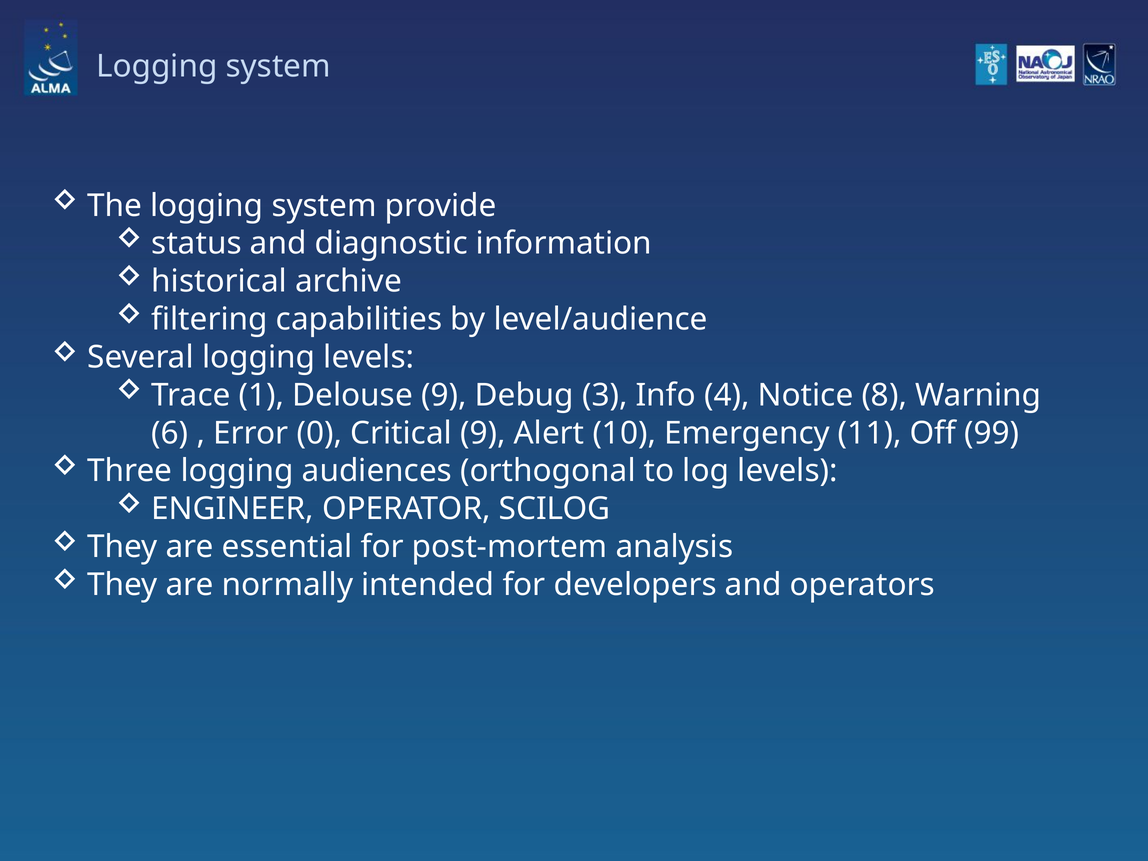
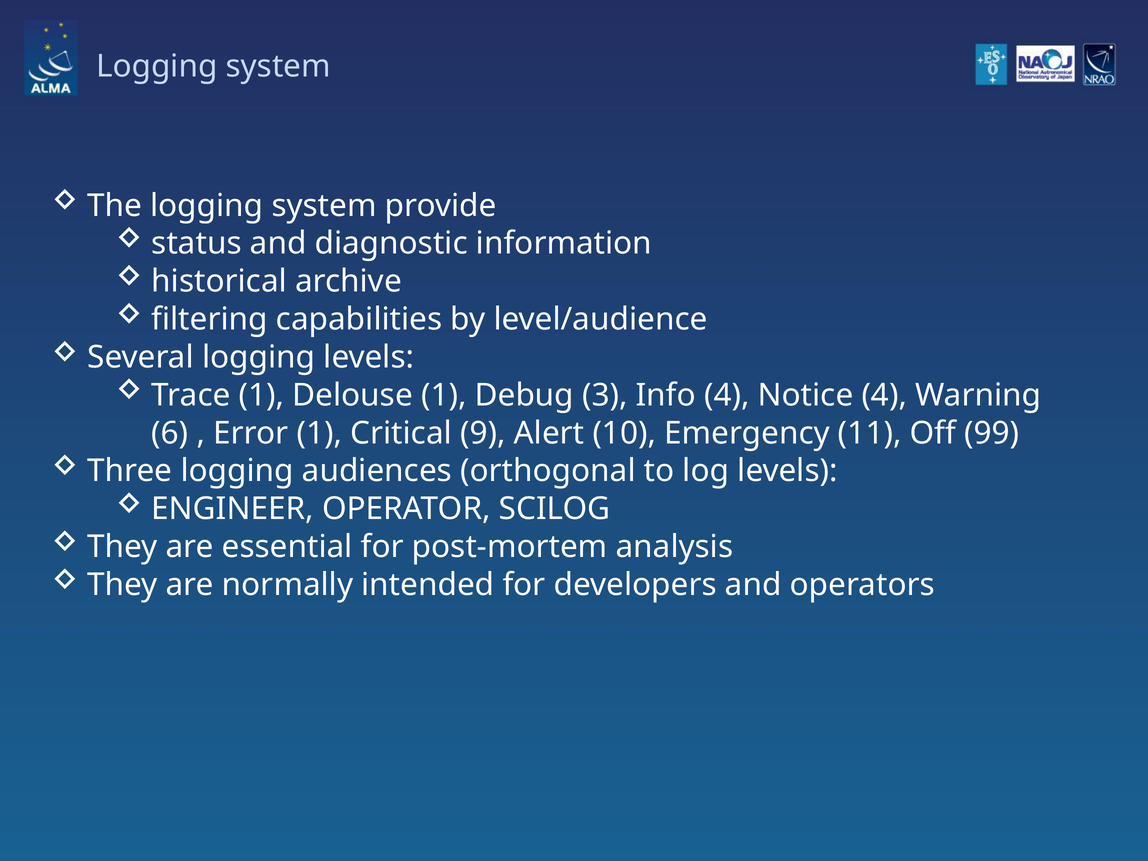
Delouse 9: 9 -> 1 (444, 395)
Notice 8: 8 -> 4 (884, 395)
Error 0: 0 -> 1 (319, 433)
